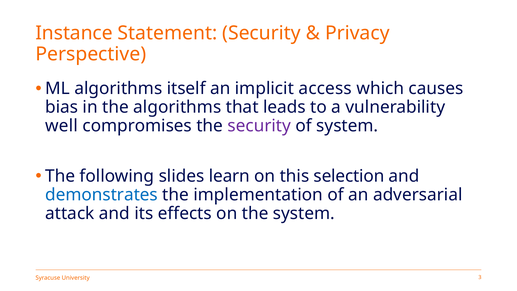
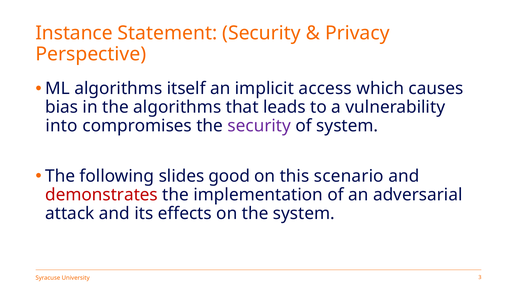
well: well -> into (62, 126)
learn: learn -> good (229, 176)
selection: selection -> scenario (349, 176)
demonstrates colour: blue -> red (102, 195)
